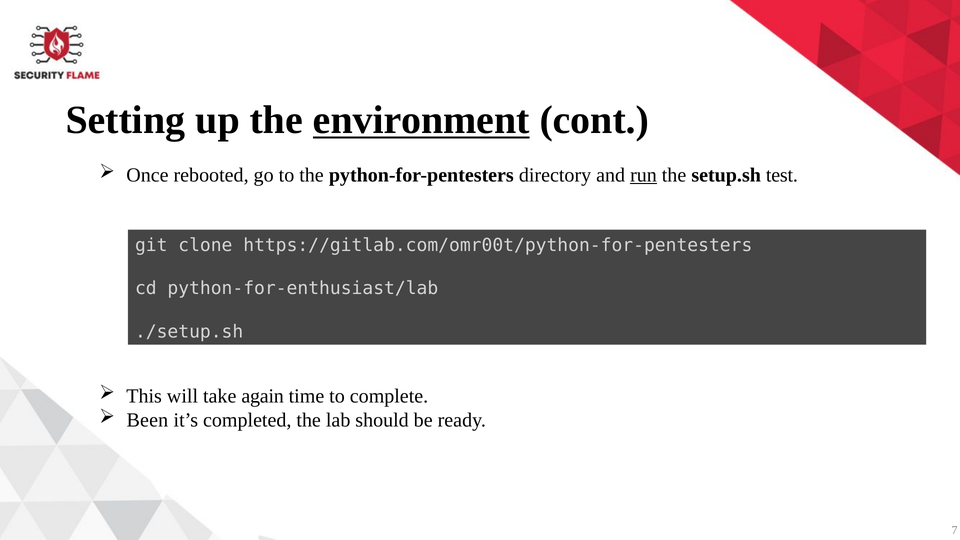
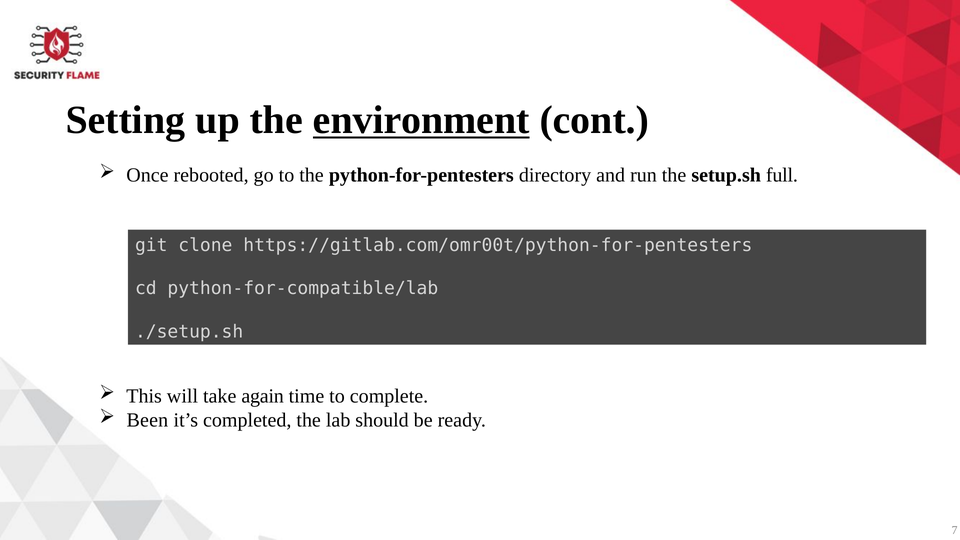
run underline: present -> none (643, 175)
test: test -> full (782, 175)
python-for-enthusiast/lab: python-for-enthusiast/lab -> python-for-compatible/lab (303, 288)
